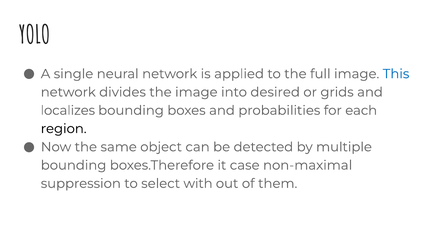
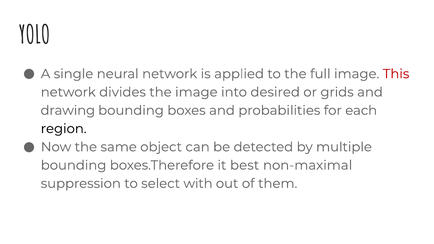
This colour: blue -> red (396, 74)
localizes: localizes -> drawing (68, 110)
case: case -> best (245, 165)
